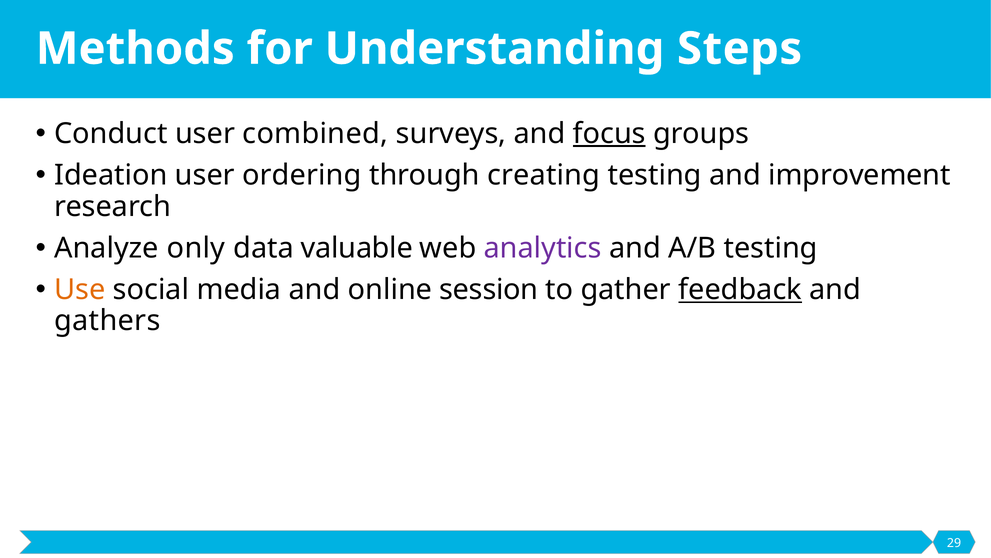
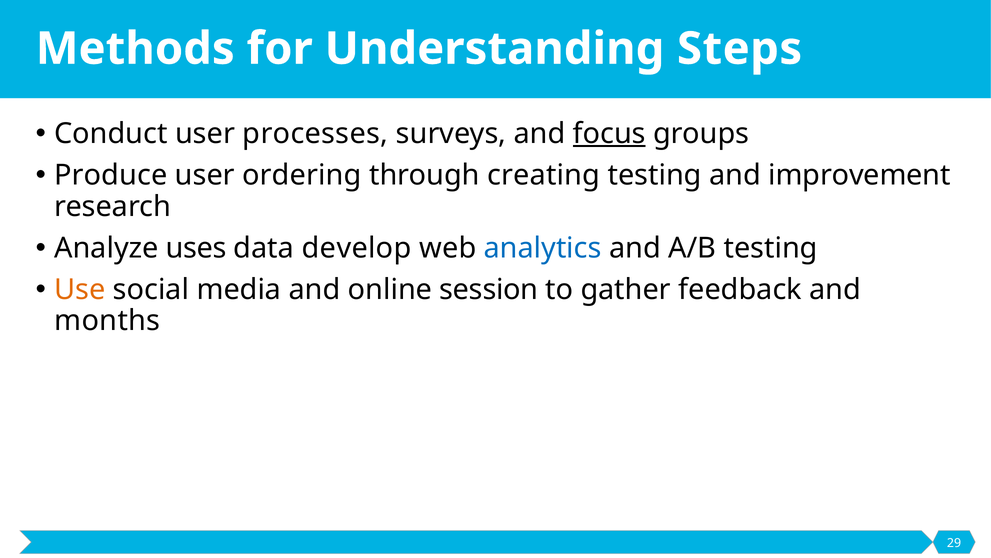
combined: combined -> processes (315, 134)
Ideation: Ideation -> Produce (111, 175)
only: only -> uses (196, 248)
valuable: valuable -> develop (357, 248)
analytics colour: purple -> blue (543, 248)
feedback underline: present -> none (740, 289)
gathers: gathers -> months (107, 321)
